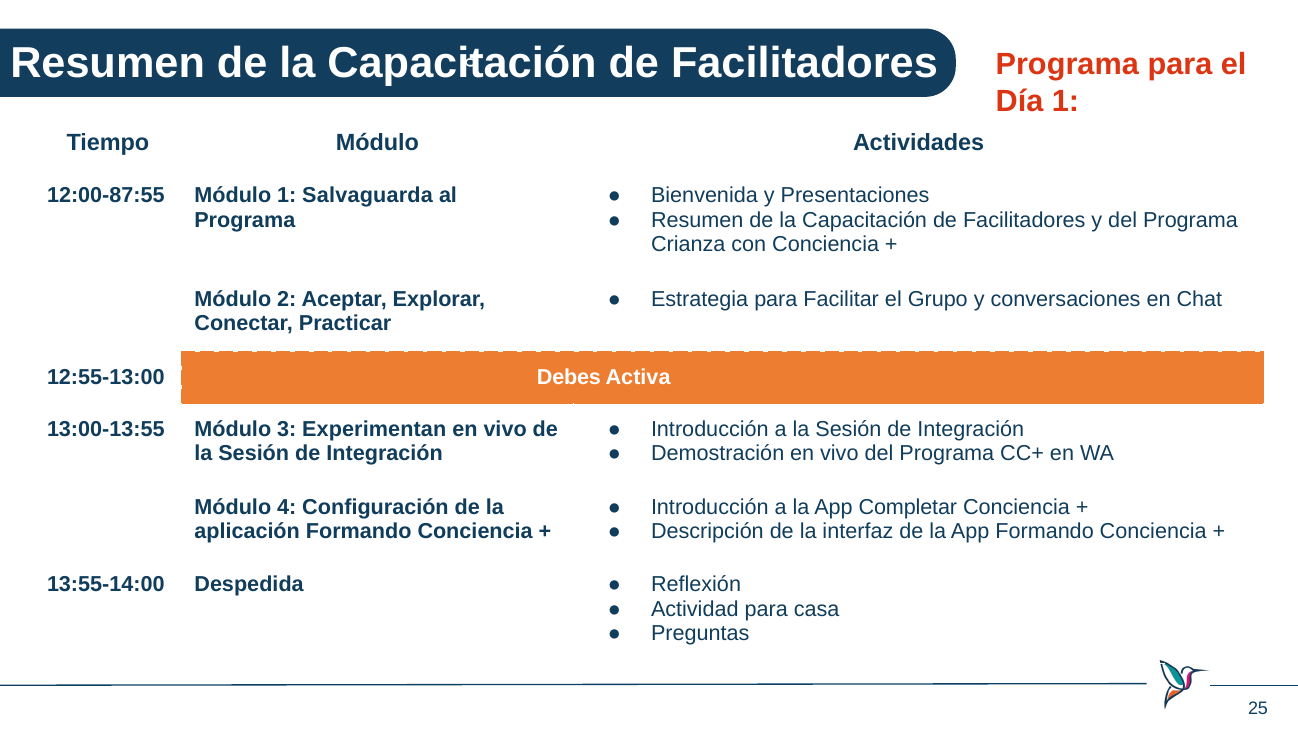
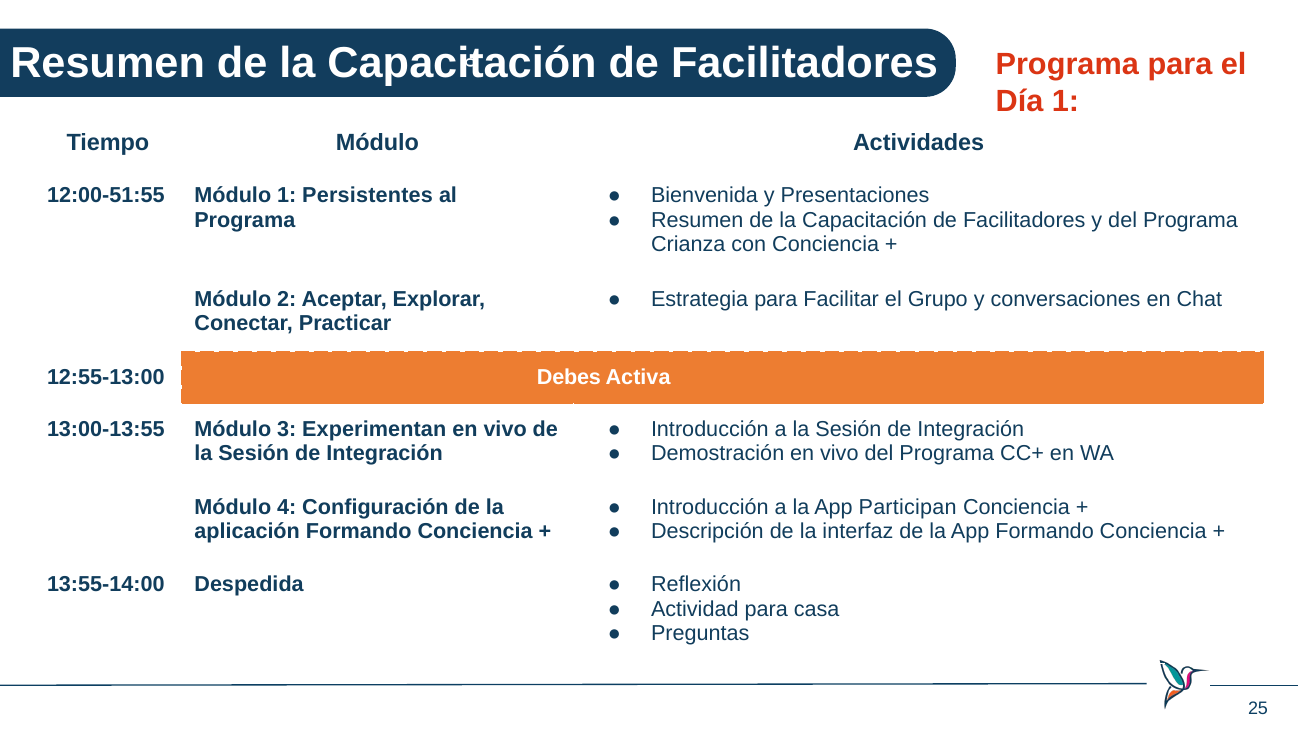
12:00-87:55: 12:00-87:55 -> 12:00-51:55 (106, 196)
Salvaguarda: Salvaguarda -> Persistentes (368, 196)
Completar: Completar -> Participan (908, 507)
